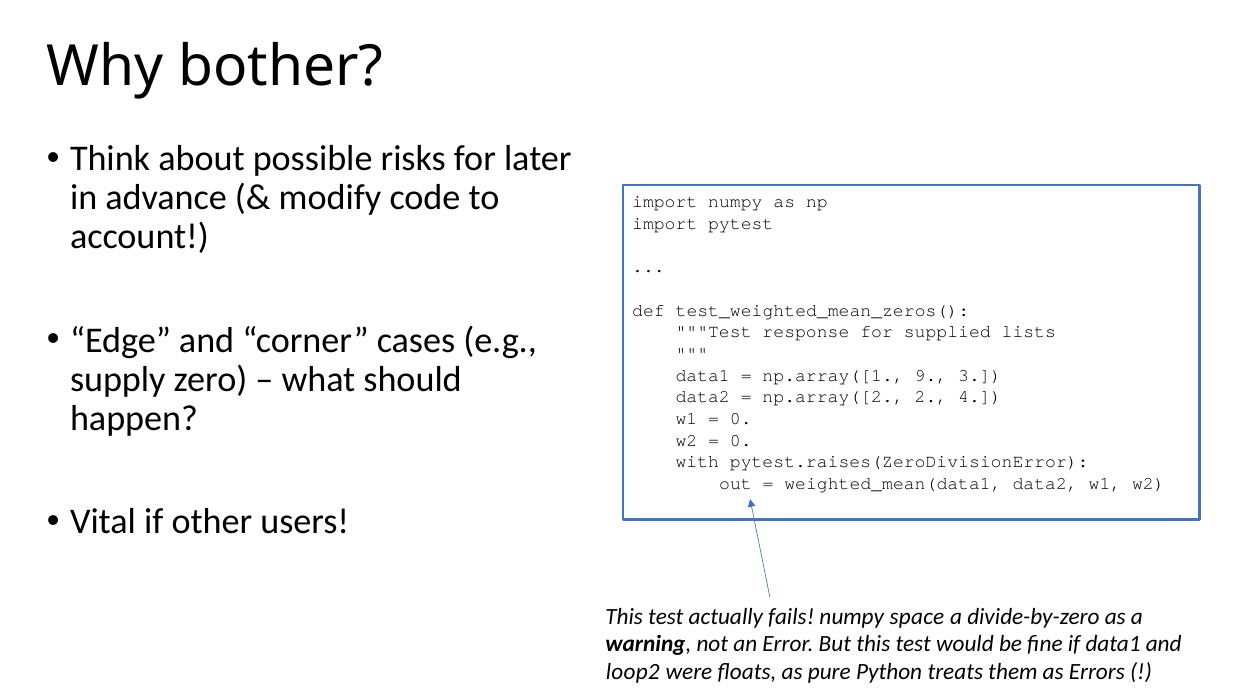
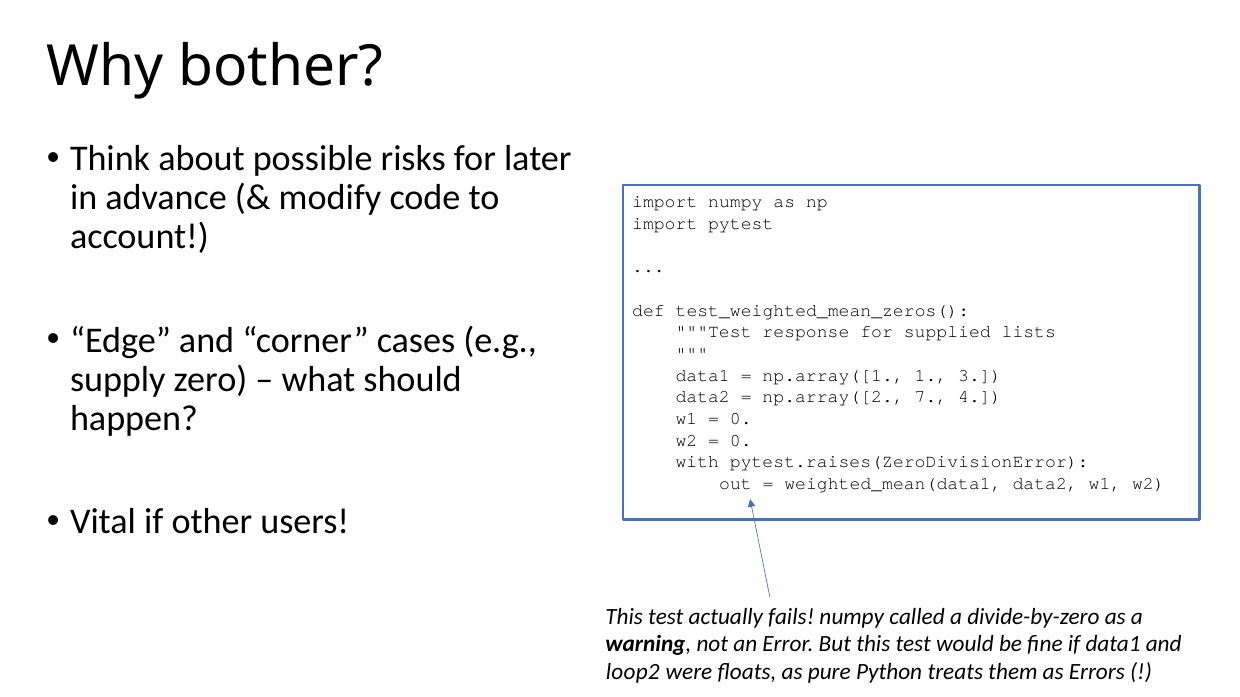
9: 9 -> 1 (931, 375)
2: 2 -> 7 (931, 397)
space: space -> called (917, 617)
